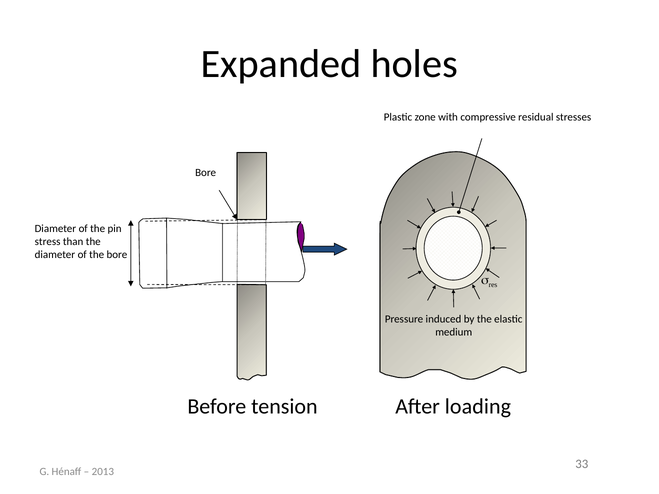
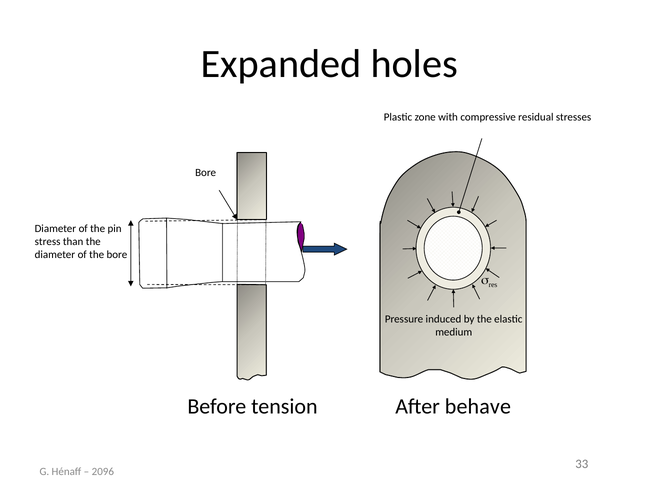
loading: loading -> behave (478, 407)
2013: 2013 -> 2096 (103, 472)
